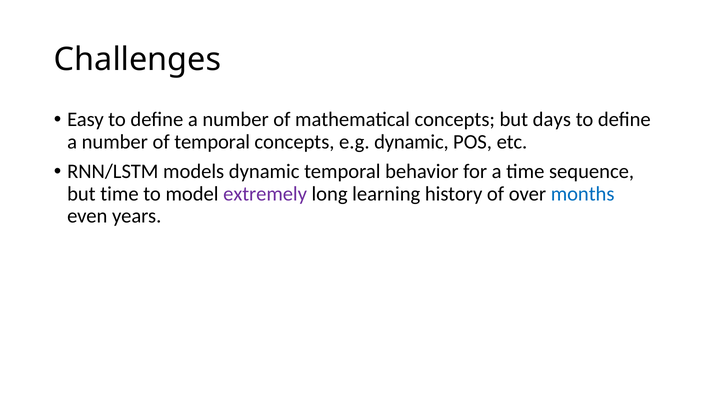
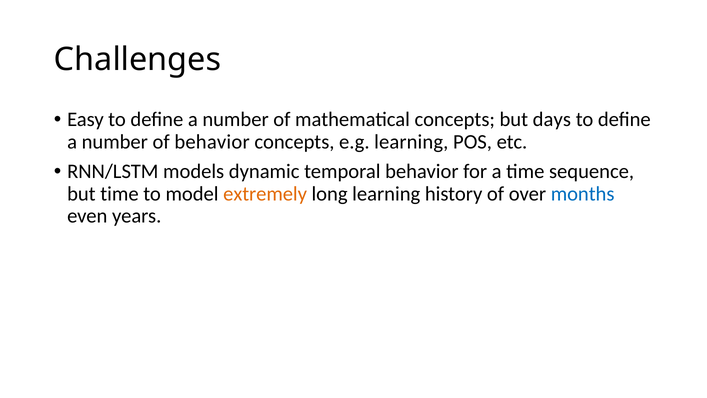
of temporal: temporal -> behavior (212, 142)
e.g dynamic: dynamic -> learning (411, 142)
extremely colour: purple -> orange (265, 194)
